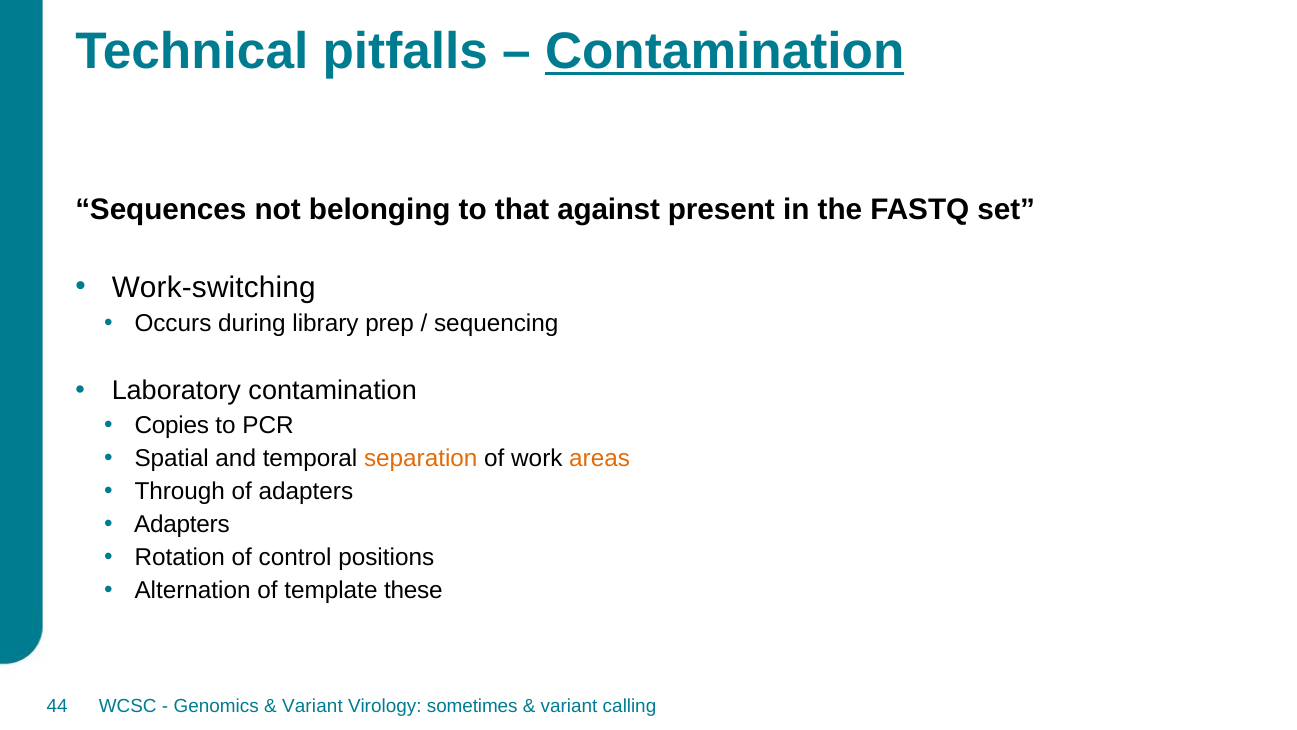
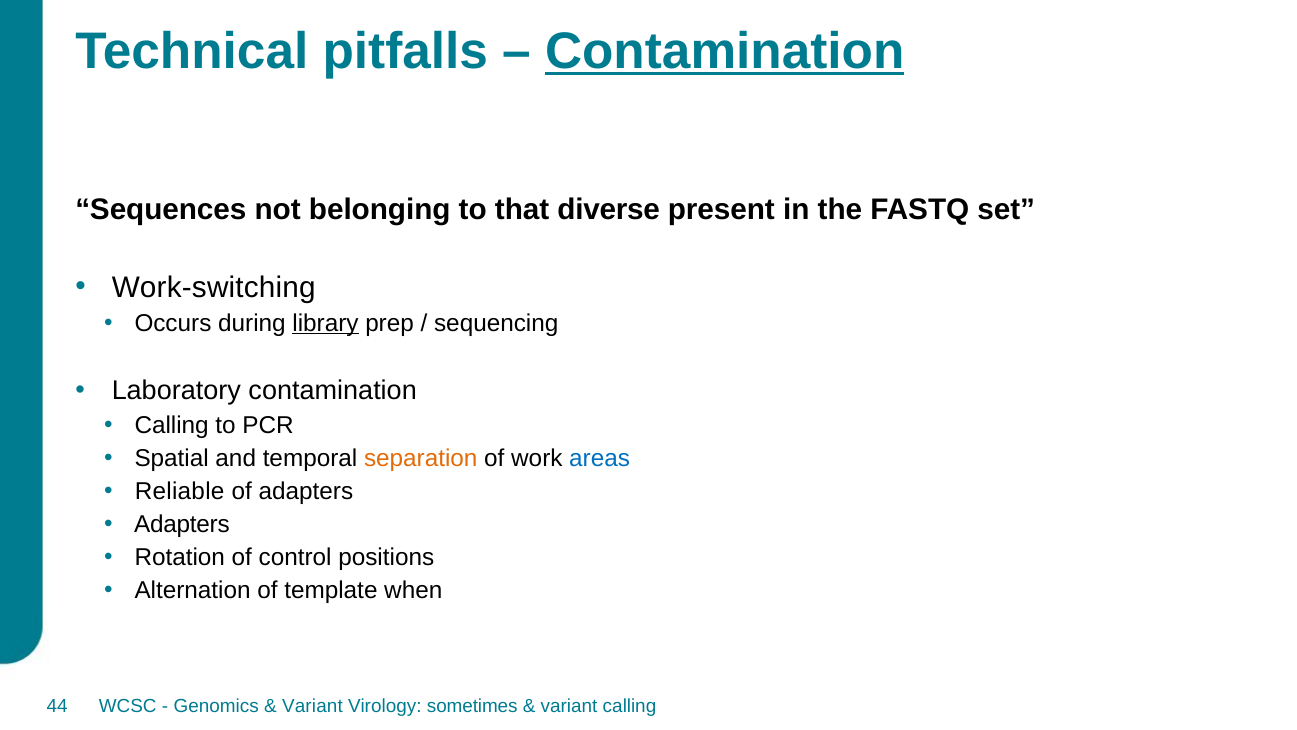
against: against -> diverse (609, 210)
library underline: none -> present (325, 323)
Copies: Copies -> Calling (172, 425)
areas colour: orange -> blue (600, 458)
Through: Through -> Reliable (180, 491)
these: these -> when (413, 590)
